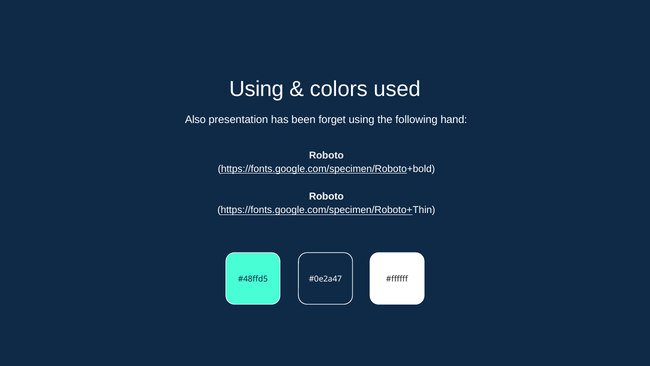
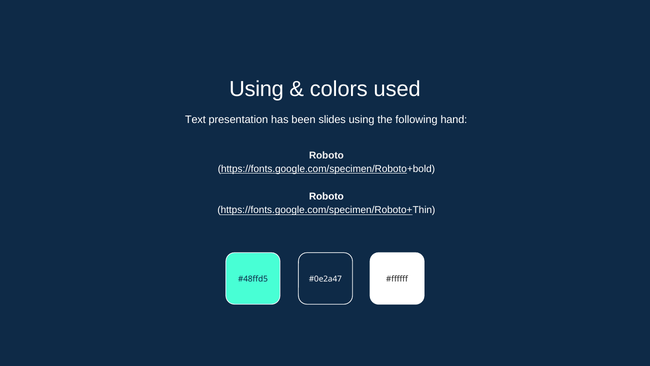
Also: Also -> Text (195, 119)
forget: forget -> slides (332, 119)
